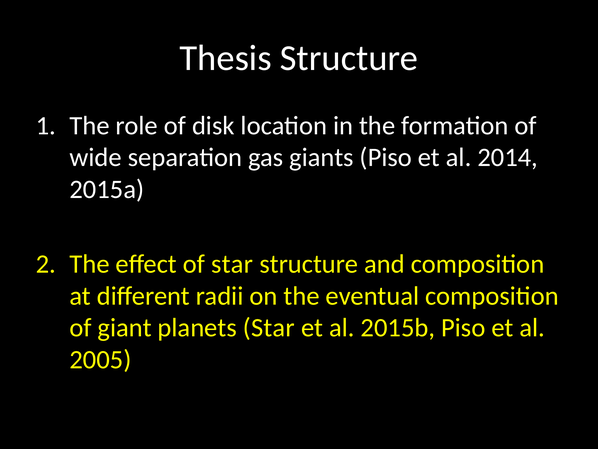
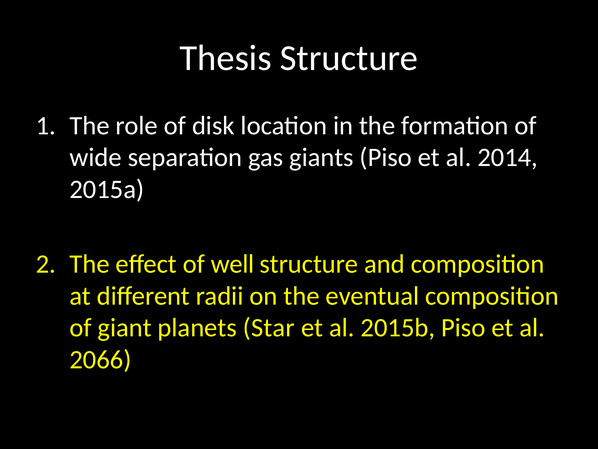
of star: star -> well (232, 264)
2005: 2005 -> 2066 (100, 359)
